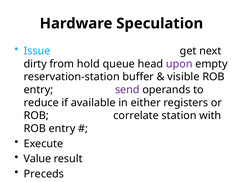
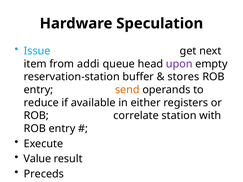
dirty: dirty -> item (35, 64)
hold: hold -> addi (88, 64)
visible: visible -> stores (183, 77)
send colour: purple -> orange (127, 90)
